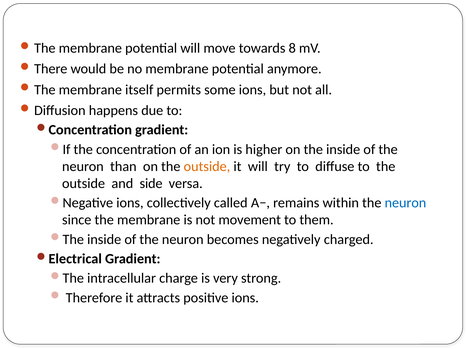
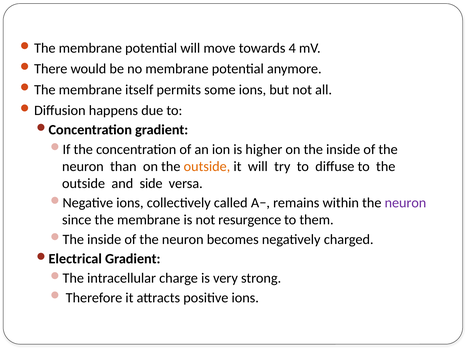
8: 8 -> 4 (292, 48)
neuron colour: blue -> purple (405, 203)
movement: movement -> resurgence (250, 220)
